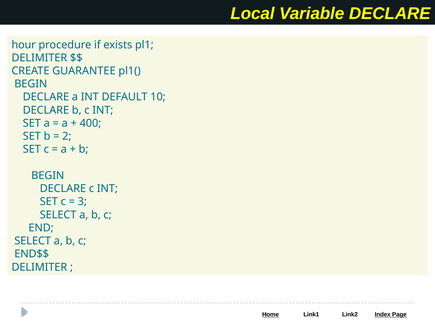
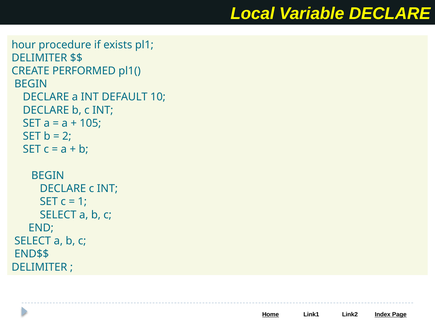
GUARANTEE: GUARANTEE -> PERFORMED (84, 71)
400: 400 -> 105 (90, 123)
3: 3 -> 1 (82, 201)
